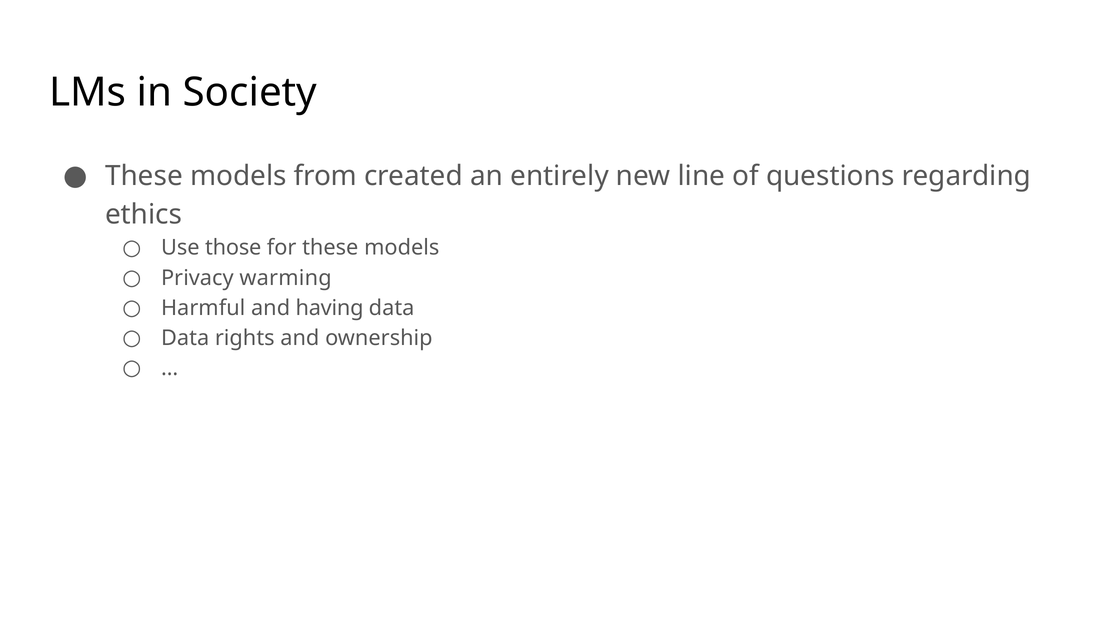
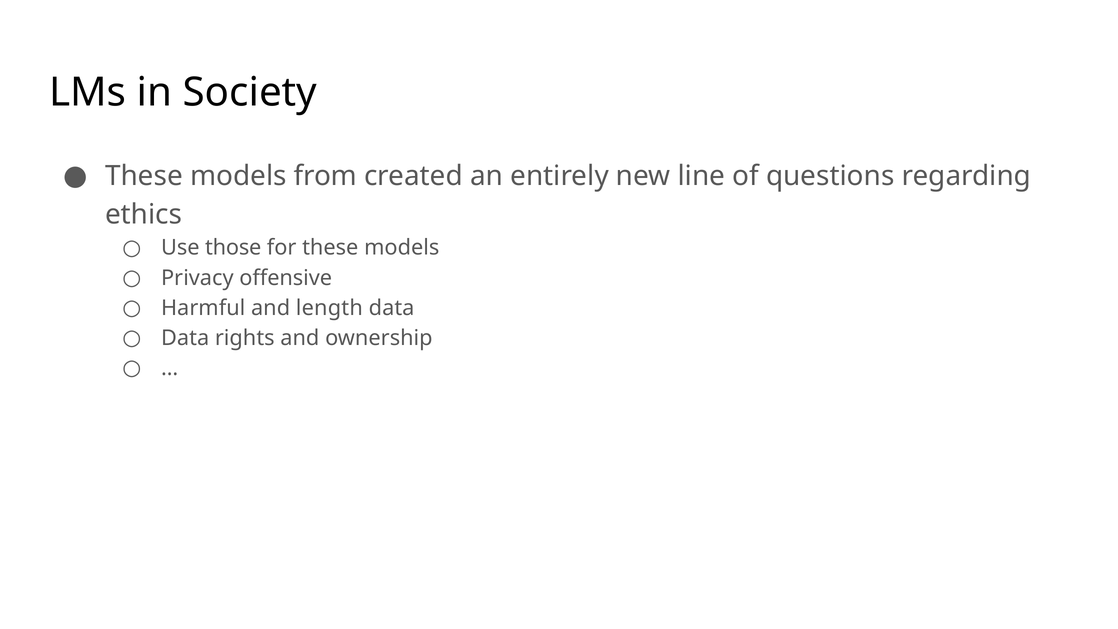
warming: warming -> offensive (286, 278)
having: having -> length (329, 308)
